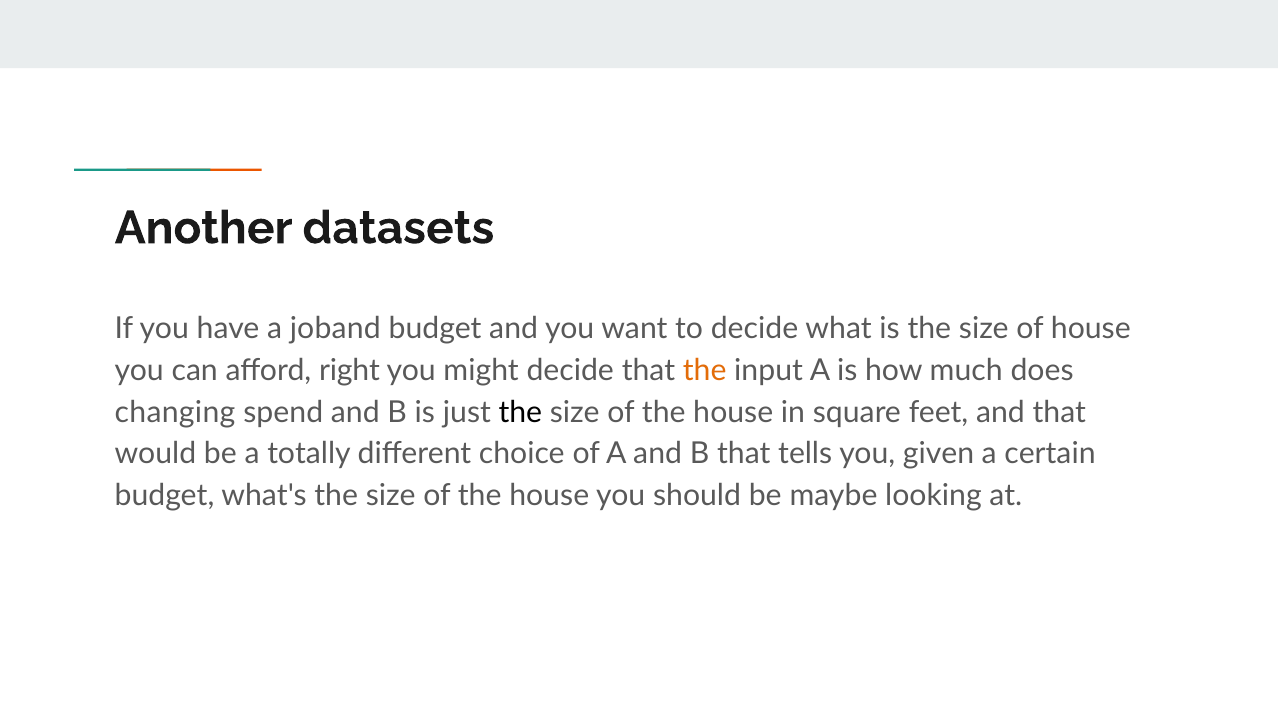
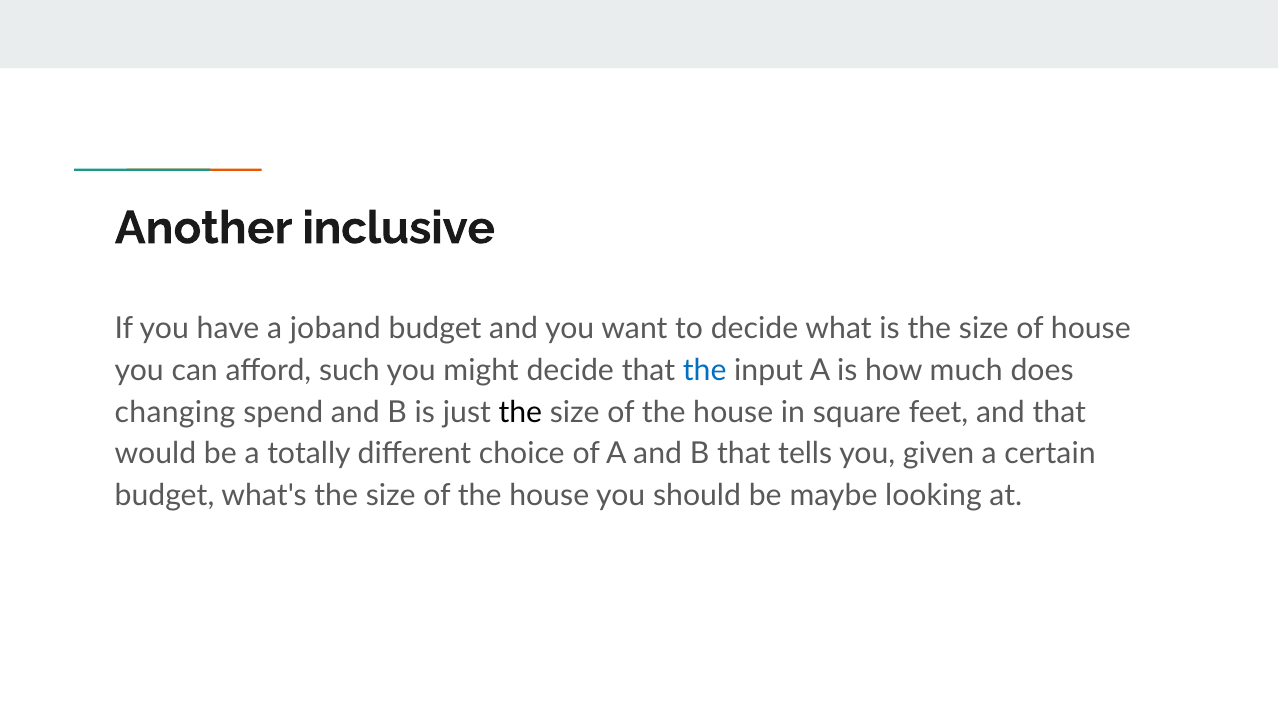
datasets: datasets -> inclusive (399, 228)
right: right -> such (349, 371)
the colour: orange -> blue (705, 371)
